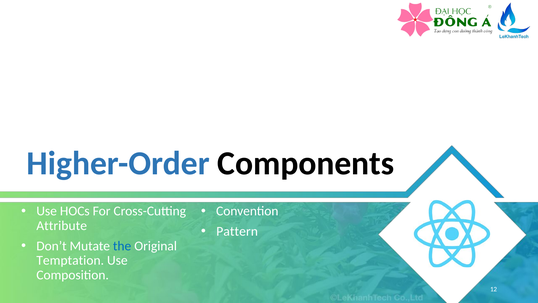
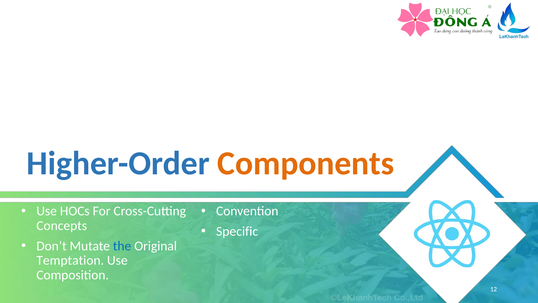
Components colour: black -> orange (306, 163)
Attribute: Attribute -> Concepts (62, 225)
Pattern: Pattern -> Specific (237, 231)
